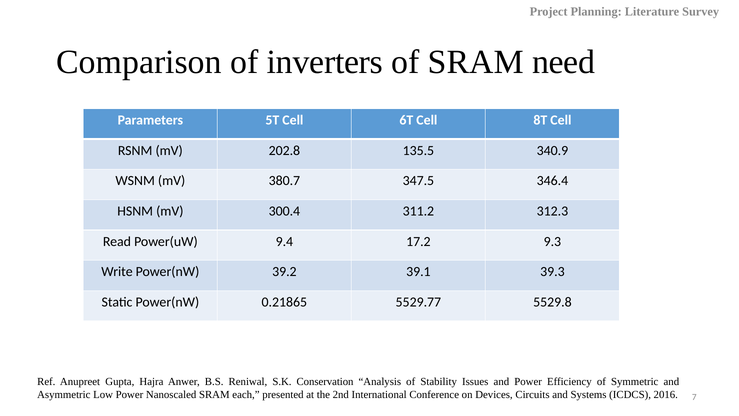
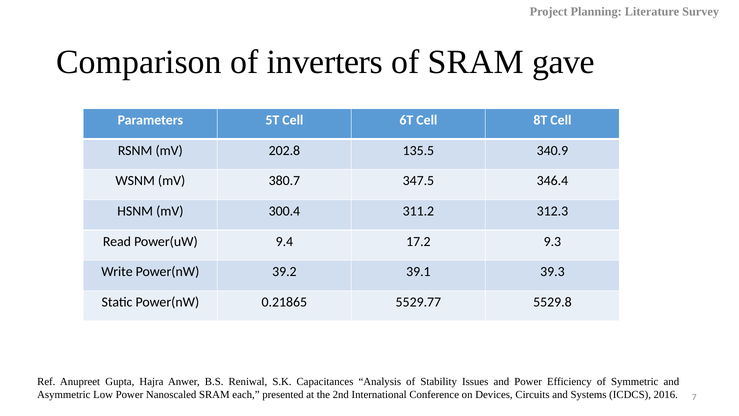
need: need -> gave (564, 62)
Conservation: Conservation -> Capacitances (325, 381)
